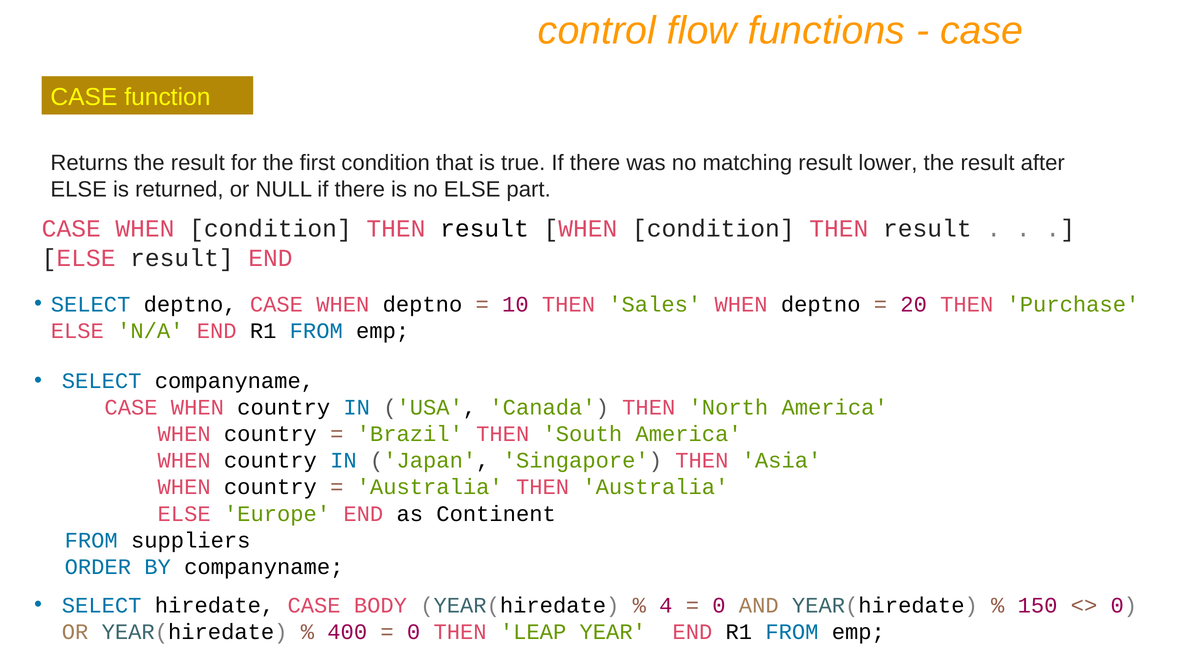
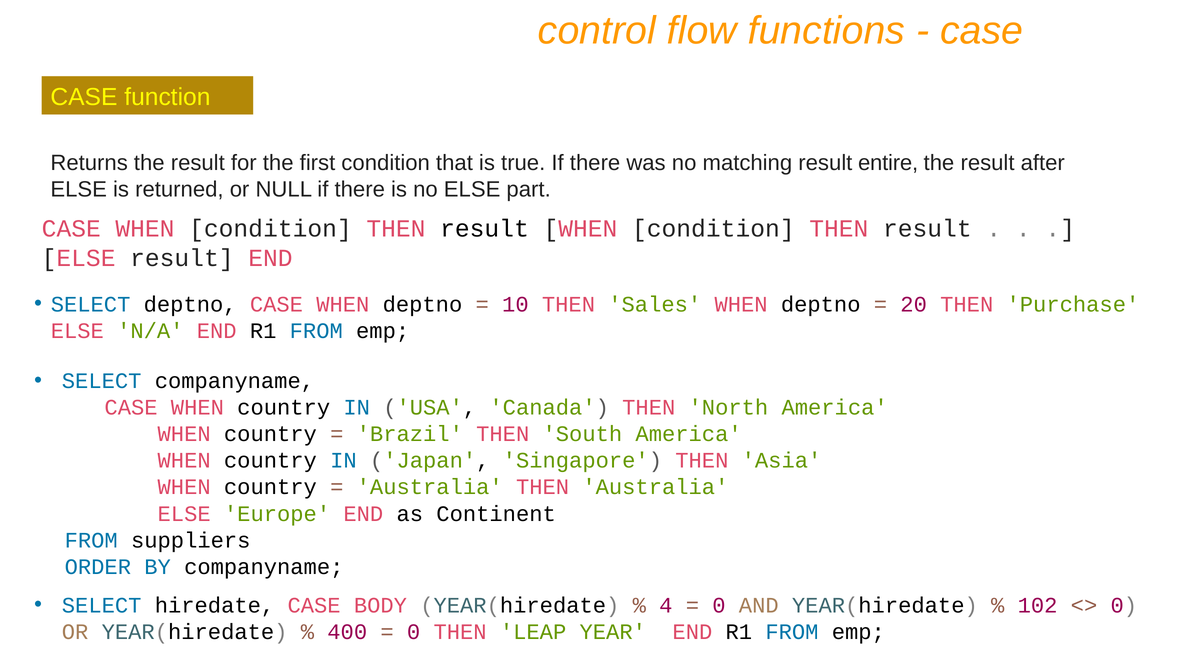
lower: lower -> entire (888, 163)
150: 150 -> 102 (1038, 605)
